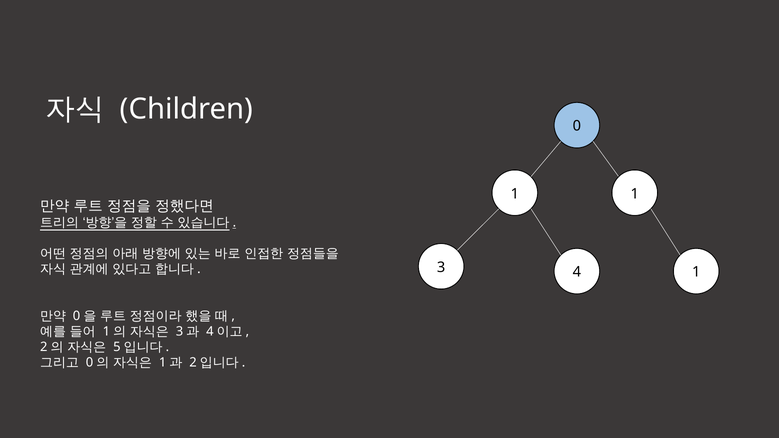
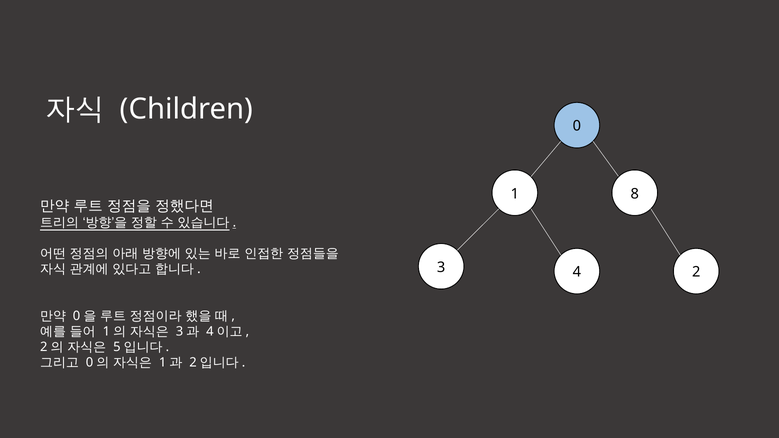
1 1: 1 -> 8 (635, 194)
4 1: 1 -> 2 (696, 272)
